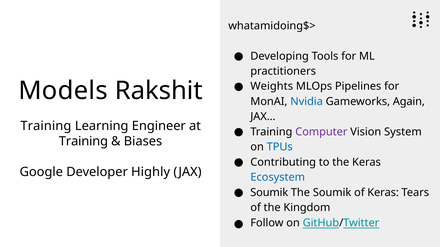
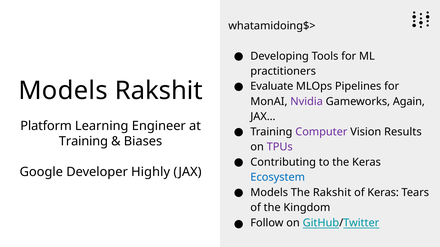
Weights: Weights -> Evaluate (272, 87)
Nvidia colour: blue -> purple (307, 102)
Training: Training -> Platform (46, 126)
System: System -> Results (403, 132)
TPUs colour: blue -> purple (280, 147)
Soumik: Soumik -> Models (269, 193)
The Soumik: Soumik -> Rakshit (332, 193)
